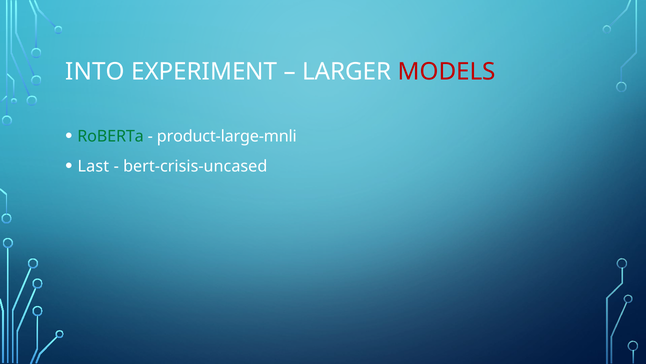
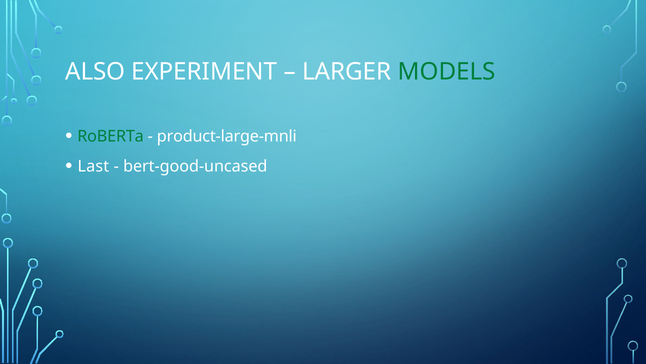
INTO: INTO -> ALSO (95, 72)
MODELS colour: red -> green (447, 72)
bert-crisis-uncased: bert-crisis-uncased -> bert-good-uncased (195, 166)
